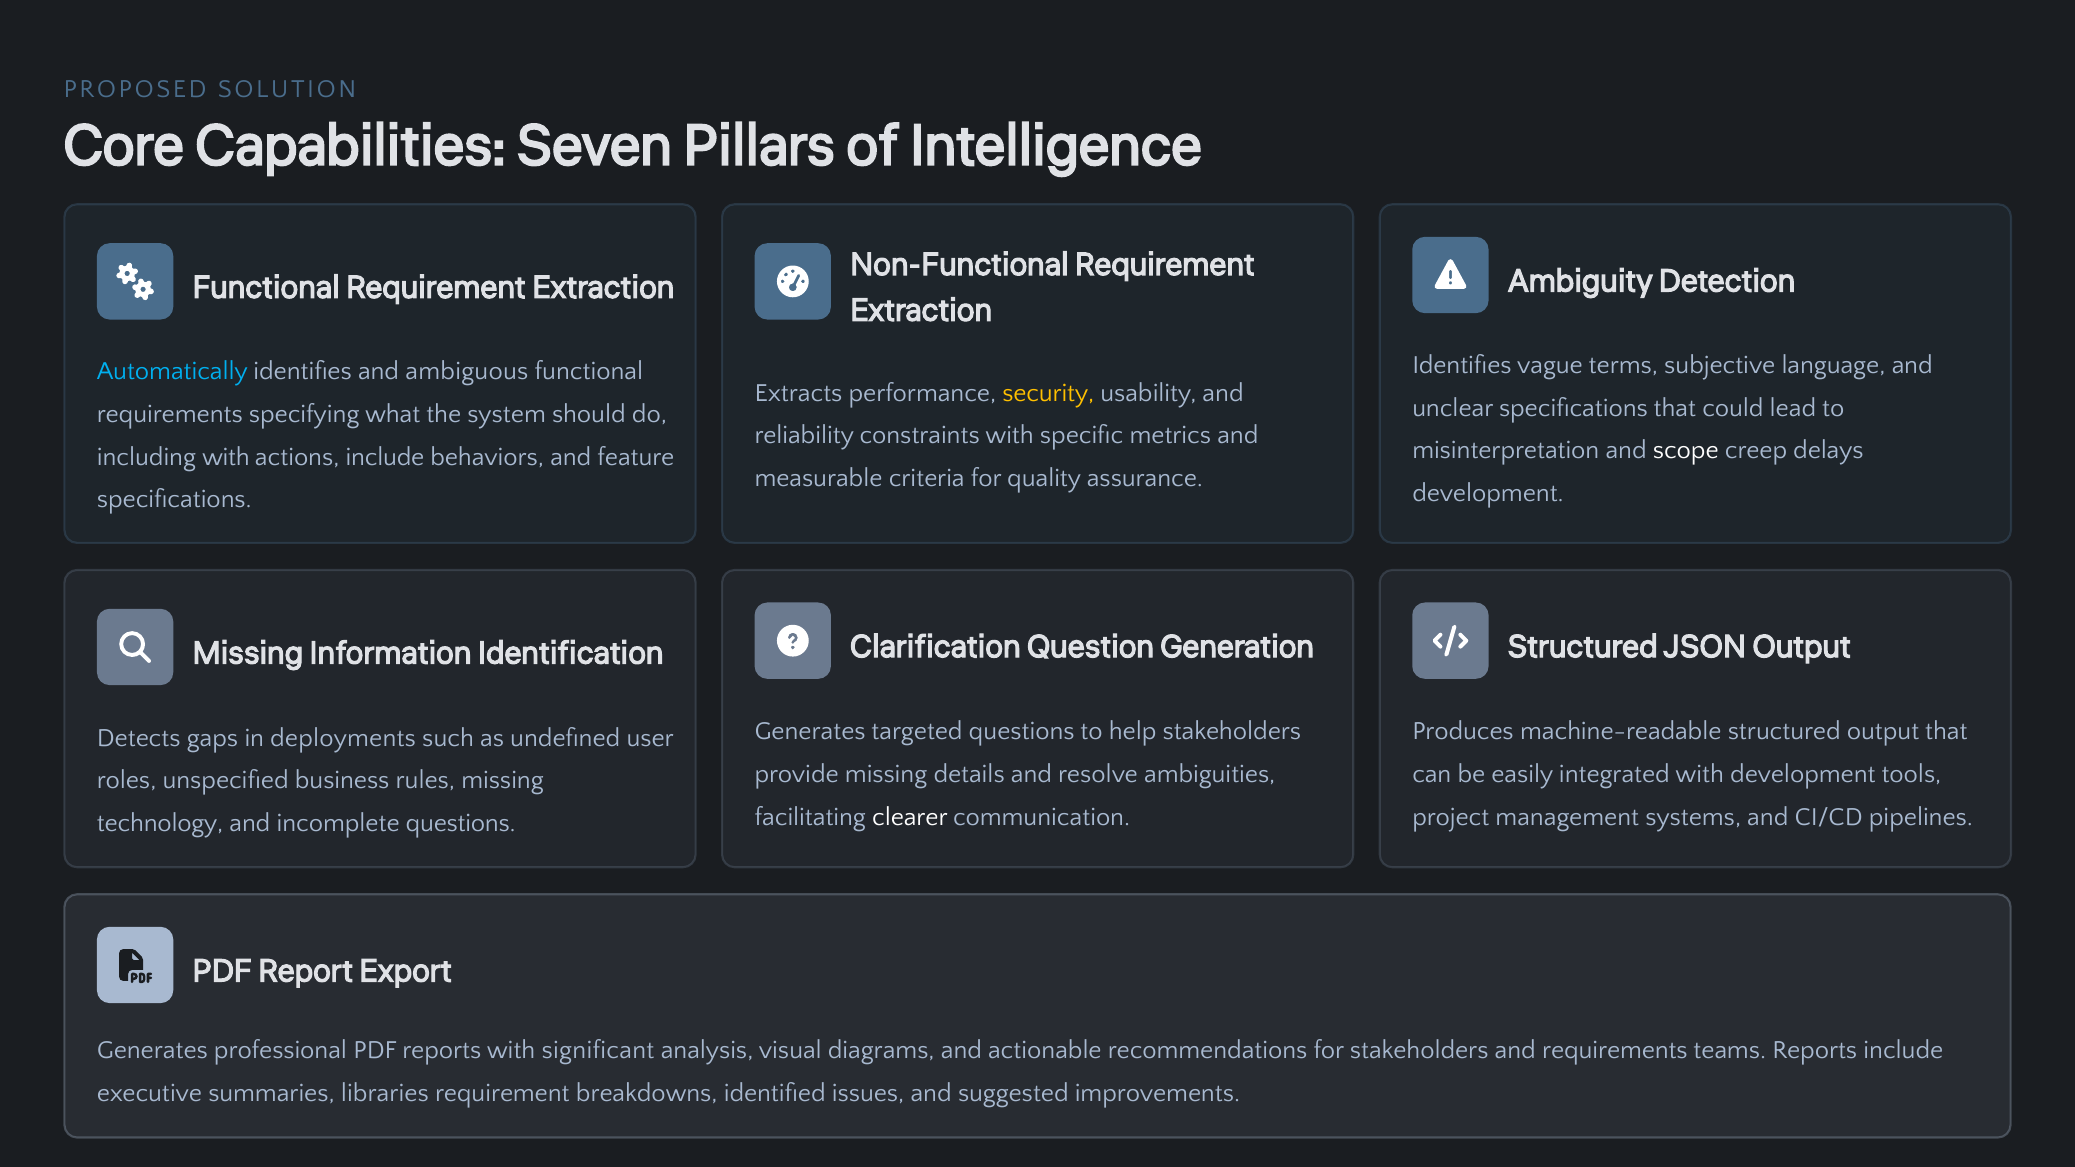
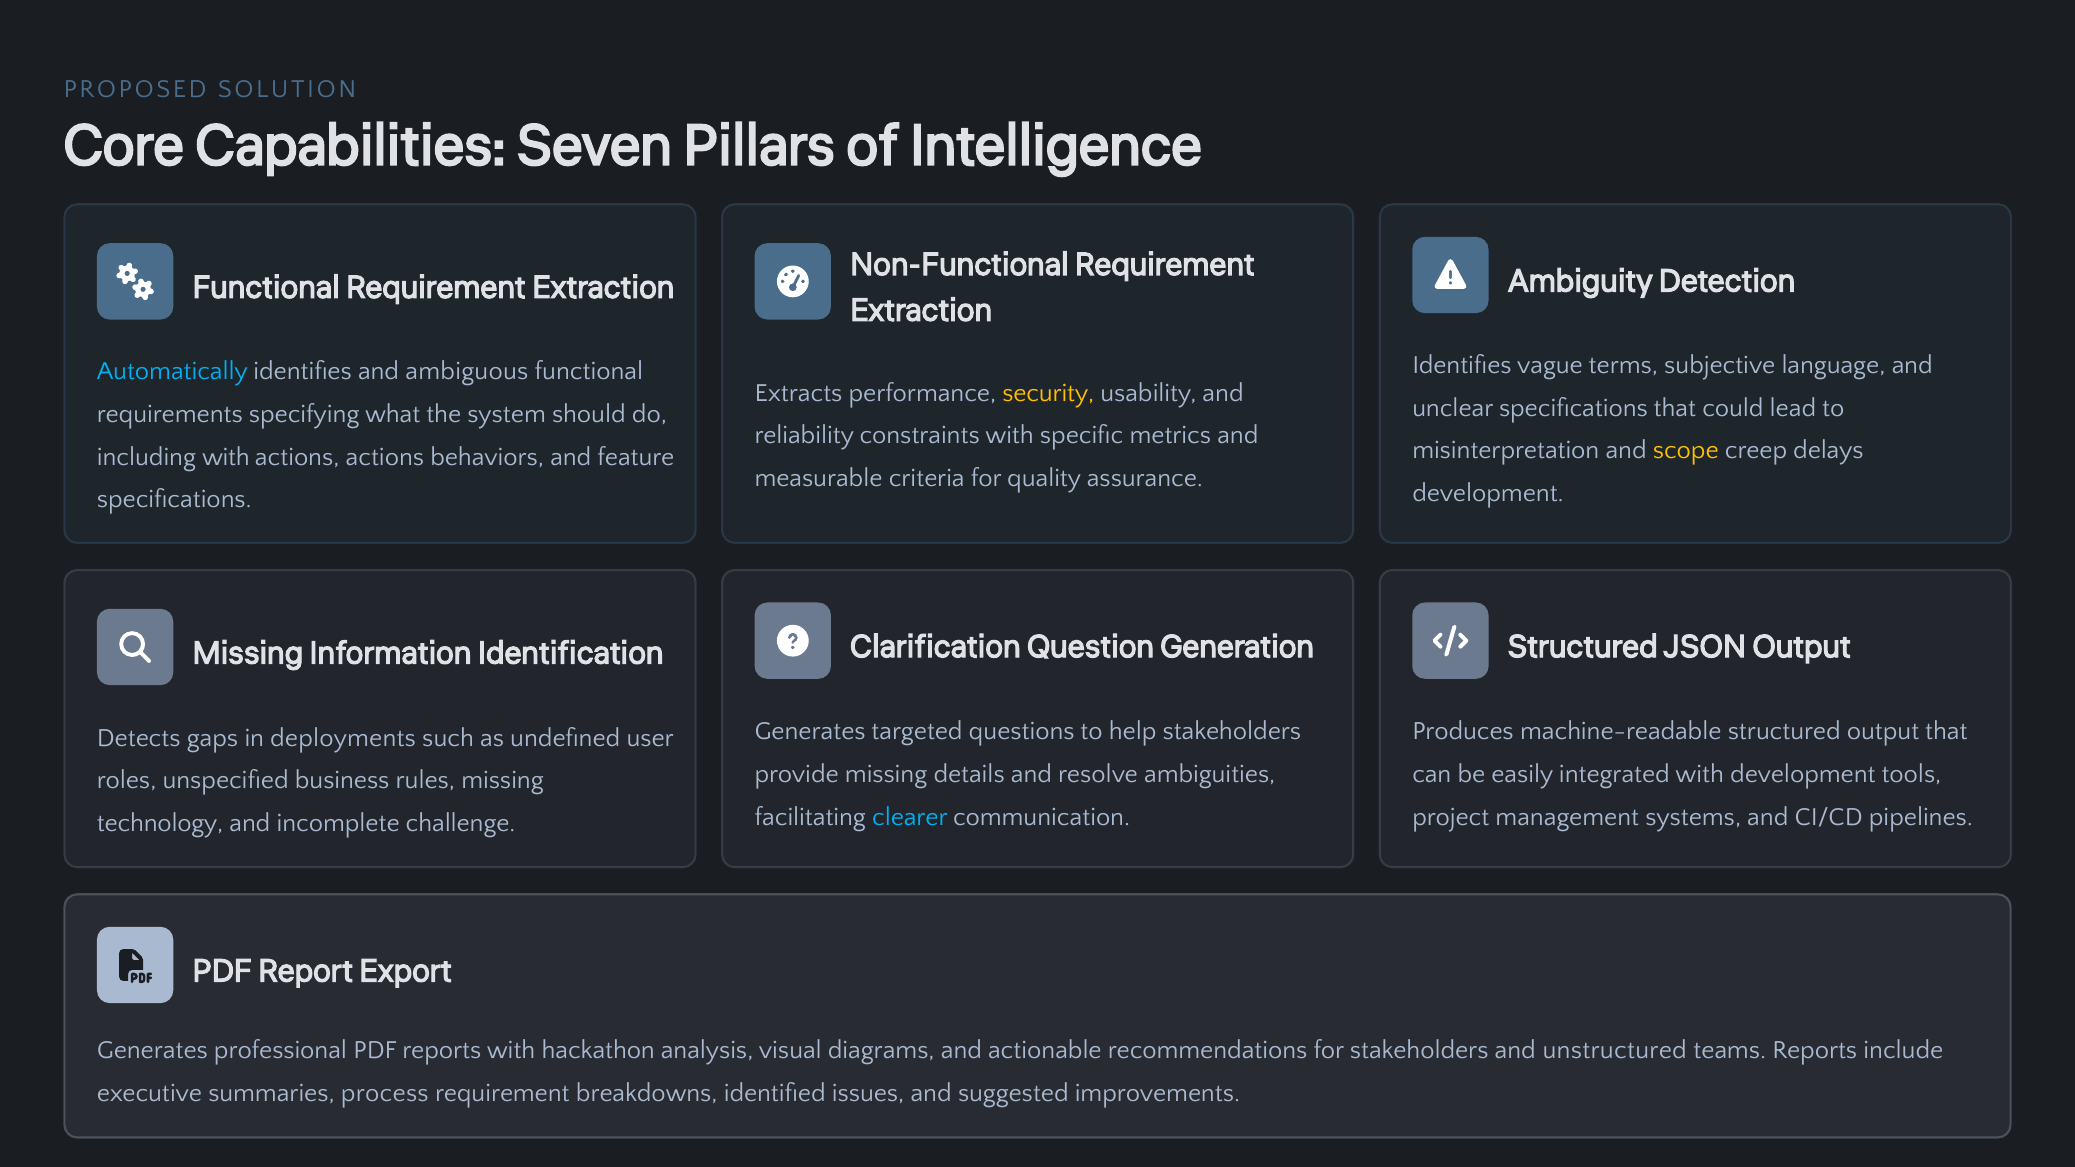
scope colour: white -> yellow (1686, 451)
actions include: include -> actions (385, 457)
clearer colour: white -> light blue (910, 817)
incomplete questions: questions -> challenge (461, 823)
significant: significant -> hackathon (598, 1050)
and requirements: requirements -> unstructured (1615, 1050)
libraries: libraries -> process (385, 1093)
